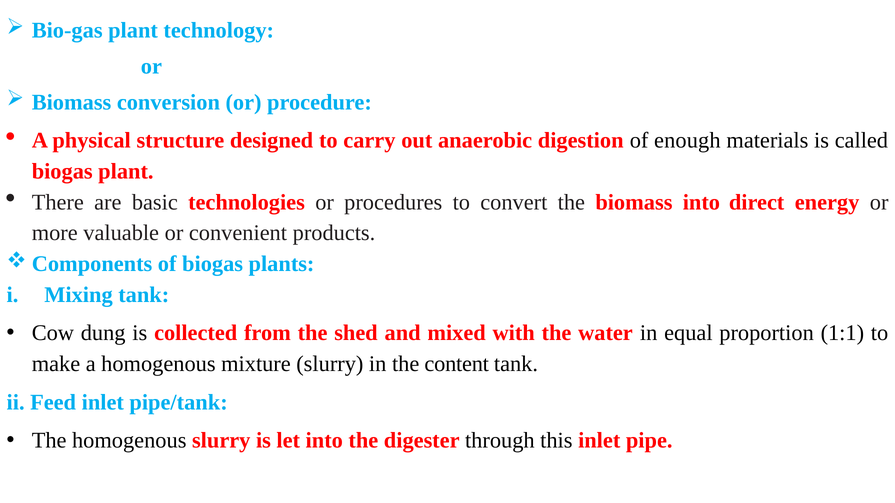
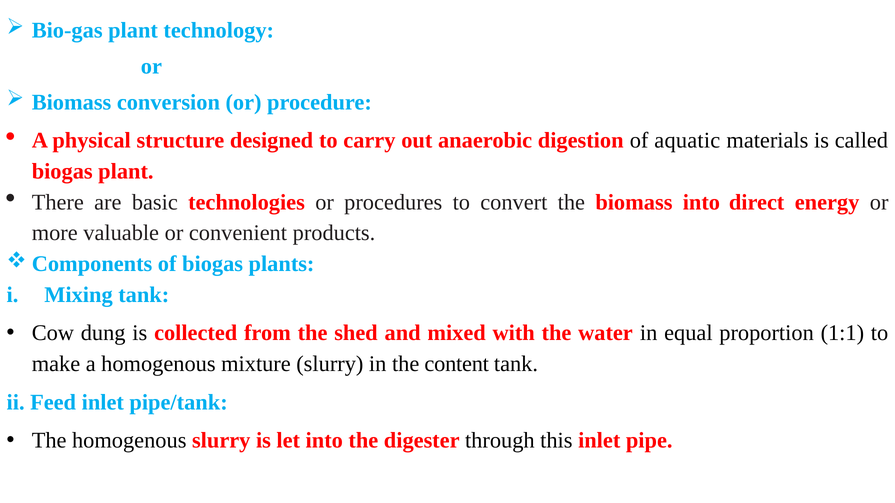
enough: enough -> aquatic (687, 141)
